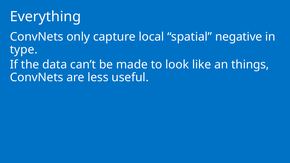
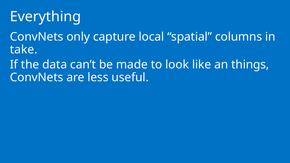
negative: negative -> columns (239, 37)
type: type -> take (24, 50)
